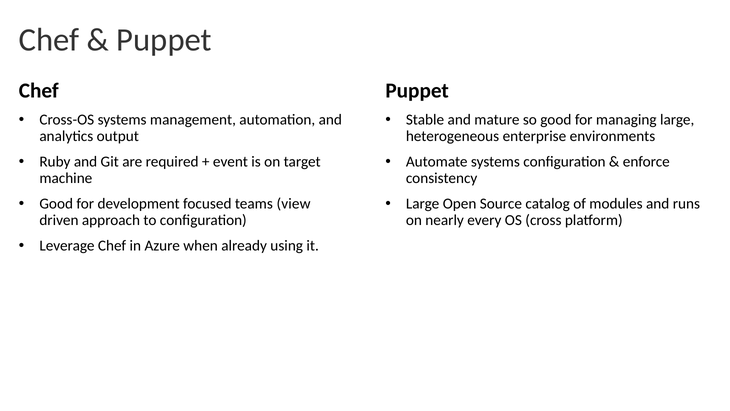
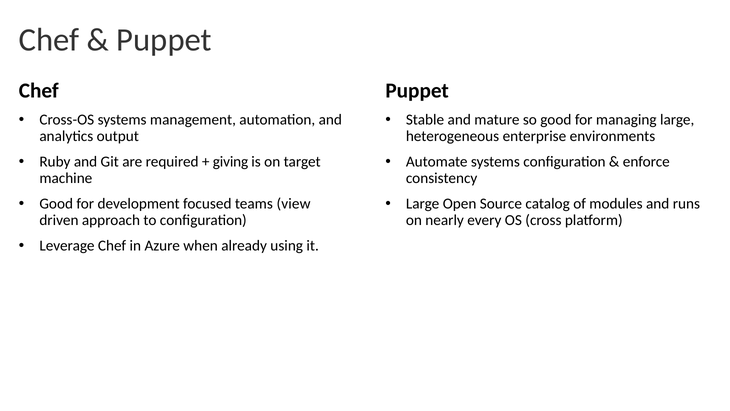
event: event -> giving (231, 162)
